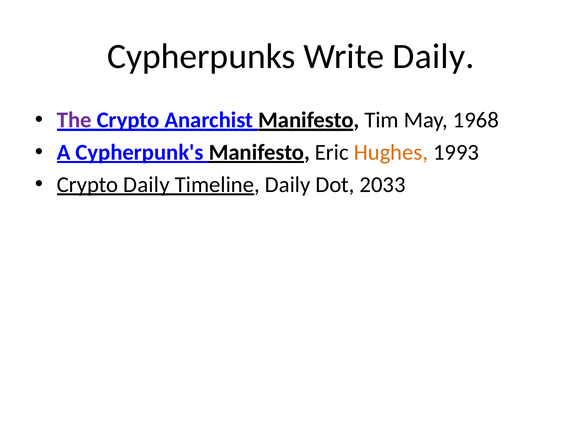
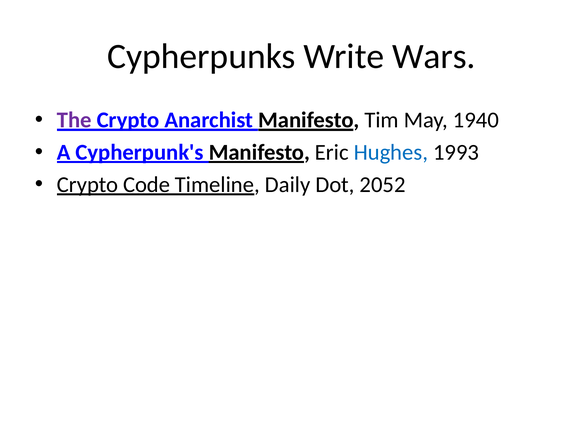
Write Daily: Daily -> Wars (434, 56)
1968: 1968 -> 1940 (476, 120)
Hughes colour: orange -> blue (391, 152)
Crypto Daily: Daily -> Code (147, 185)
2033: 2033 -> 2052 (383, 185)
